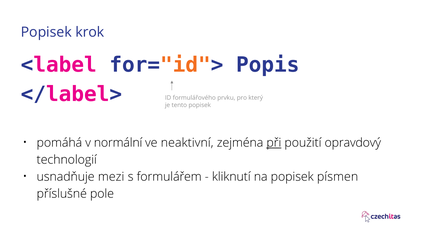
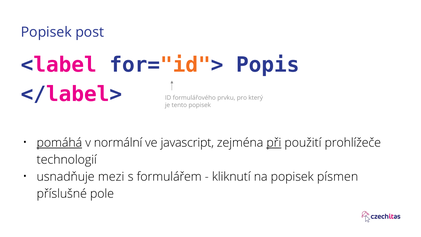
krok: krok -> post (90, 32)
pomáhá underline: none -> present (59, 143)
neaktivní: neaktivní -> javascript (187, 143)
opravdový: opravdový -> prohlížeče (353, 143)
